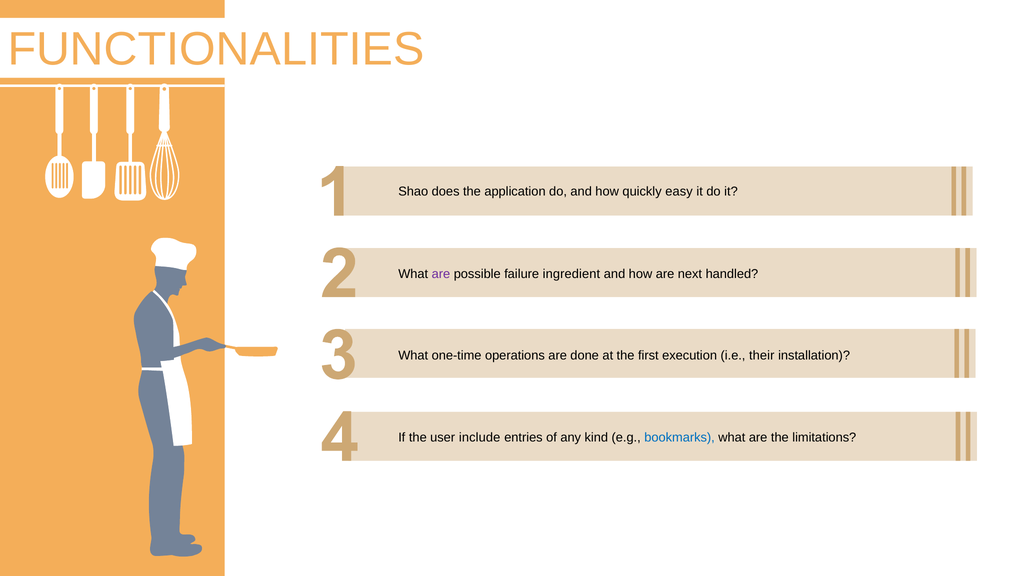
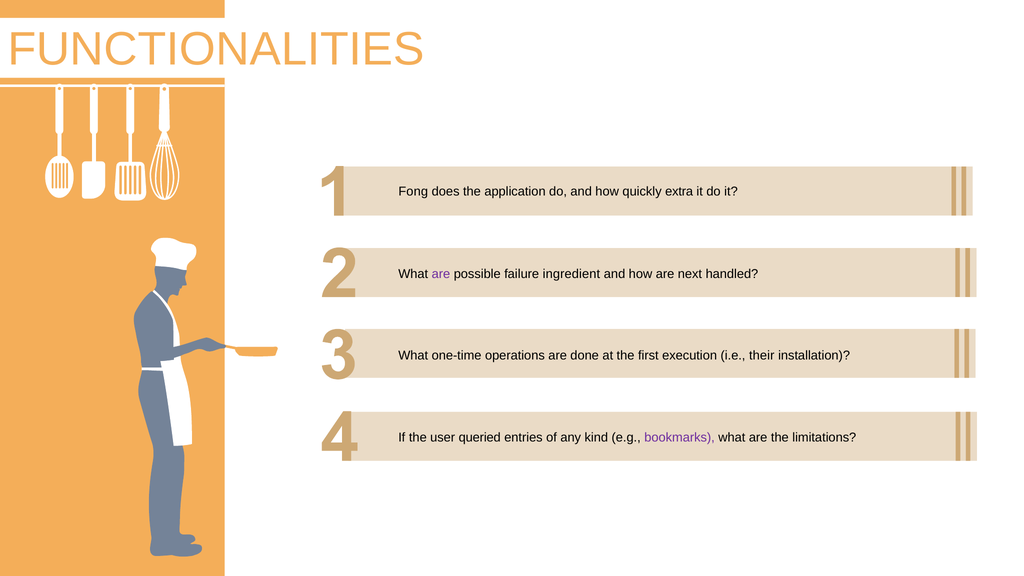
Shao: Shao -> Fong (413, 191)
easy: easy -> extra (679, 191)
include: include -> queried (480, 437)
bookmarks colour: blue -> purple (680, 437)
